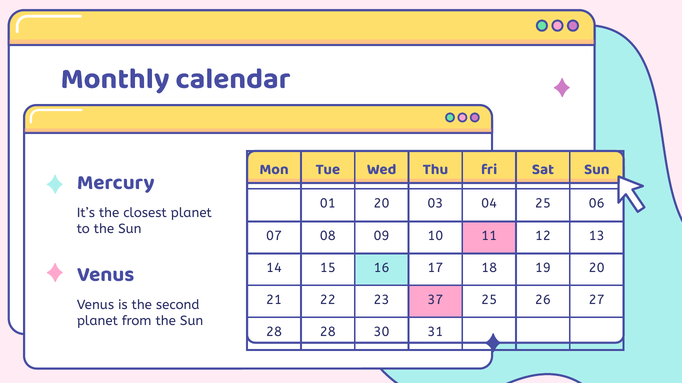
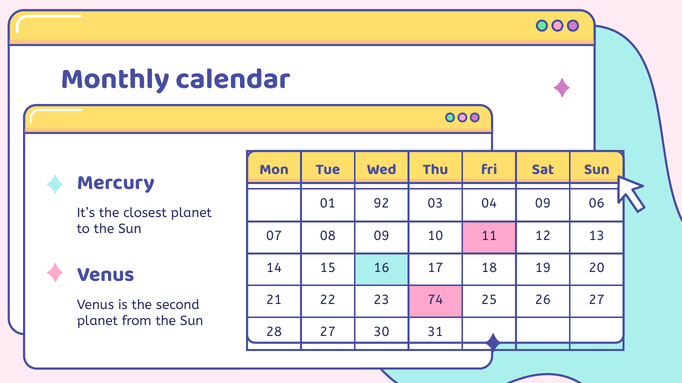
01 20: 20 -> 92 (382, 204)
04 25: 25 -> 09 (543, 204)
37: 37 -> 74 (435, 300)
28 28: 28 -> 27 (328, 332)
